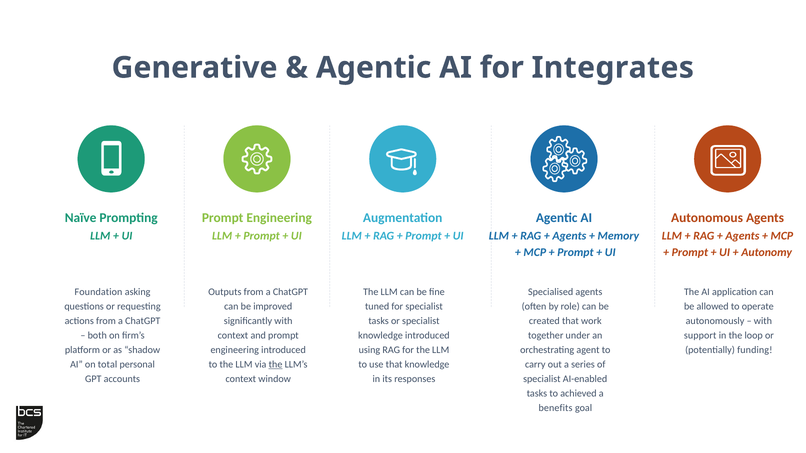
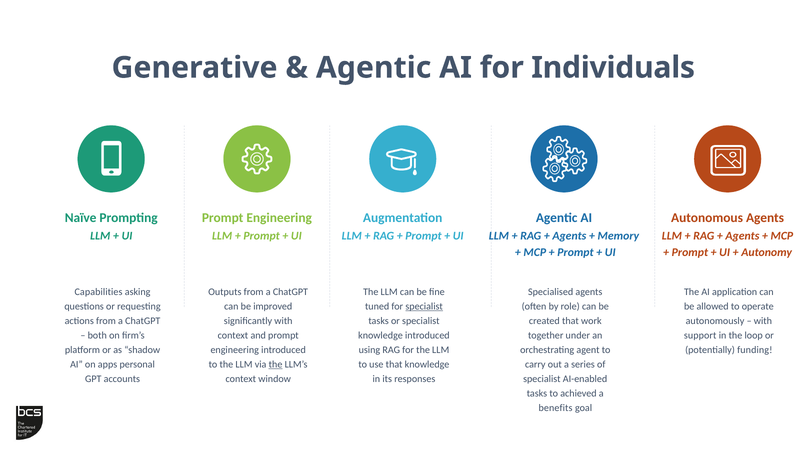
Integrates: Integrates -> Individuals (613, 68)
Foundation: Foundation -> Capabilities (99, 292)
specialist underline: none -> present (424, 307)
total: total -> apps (108, 365)
